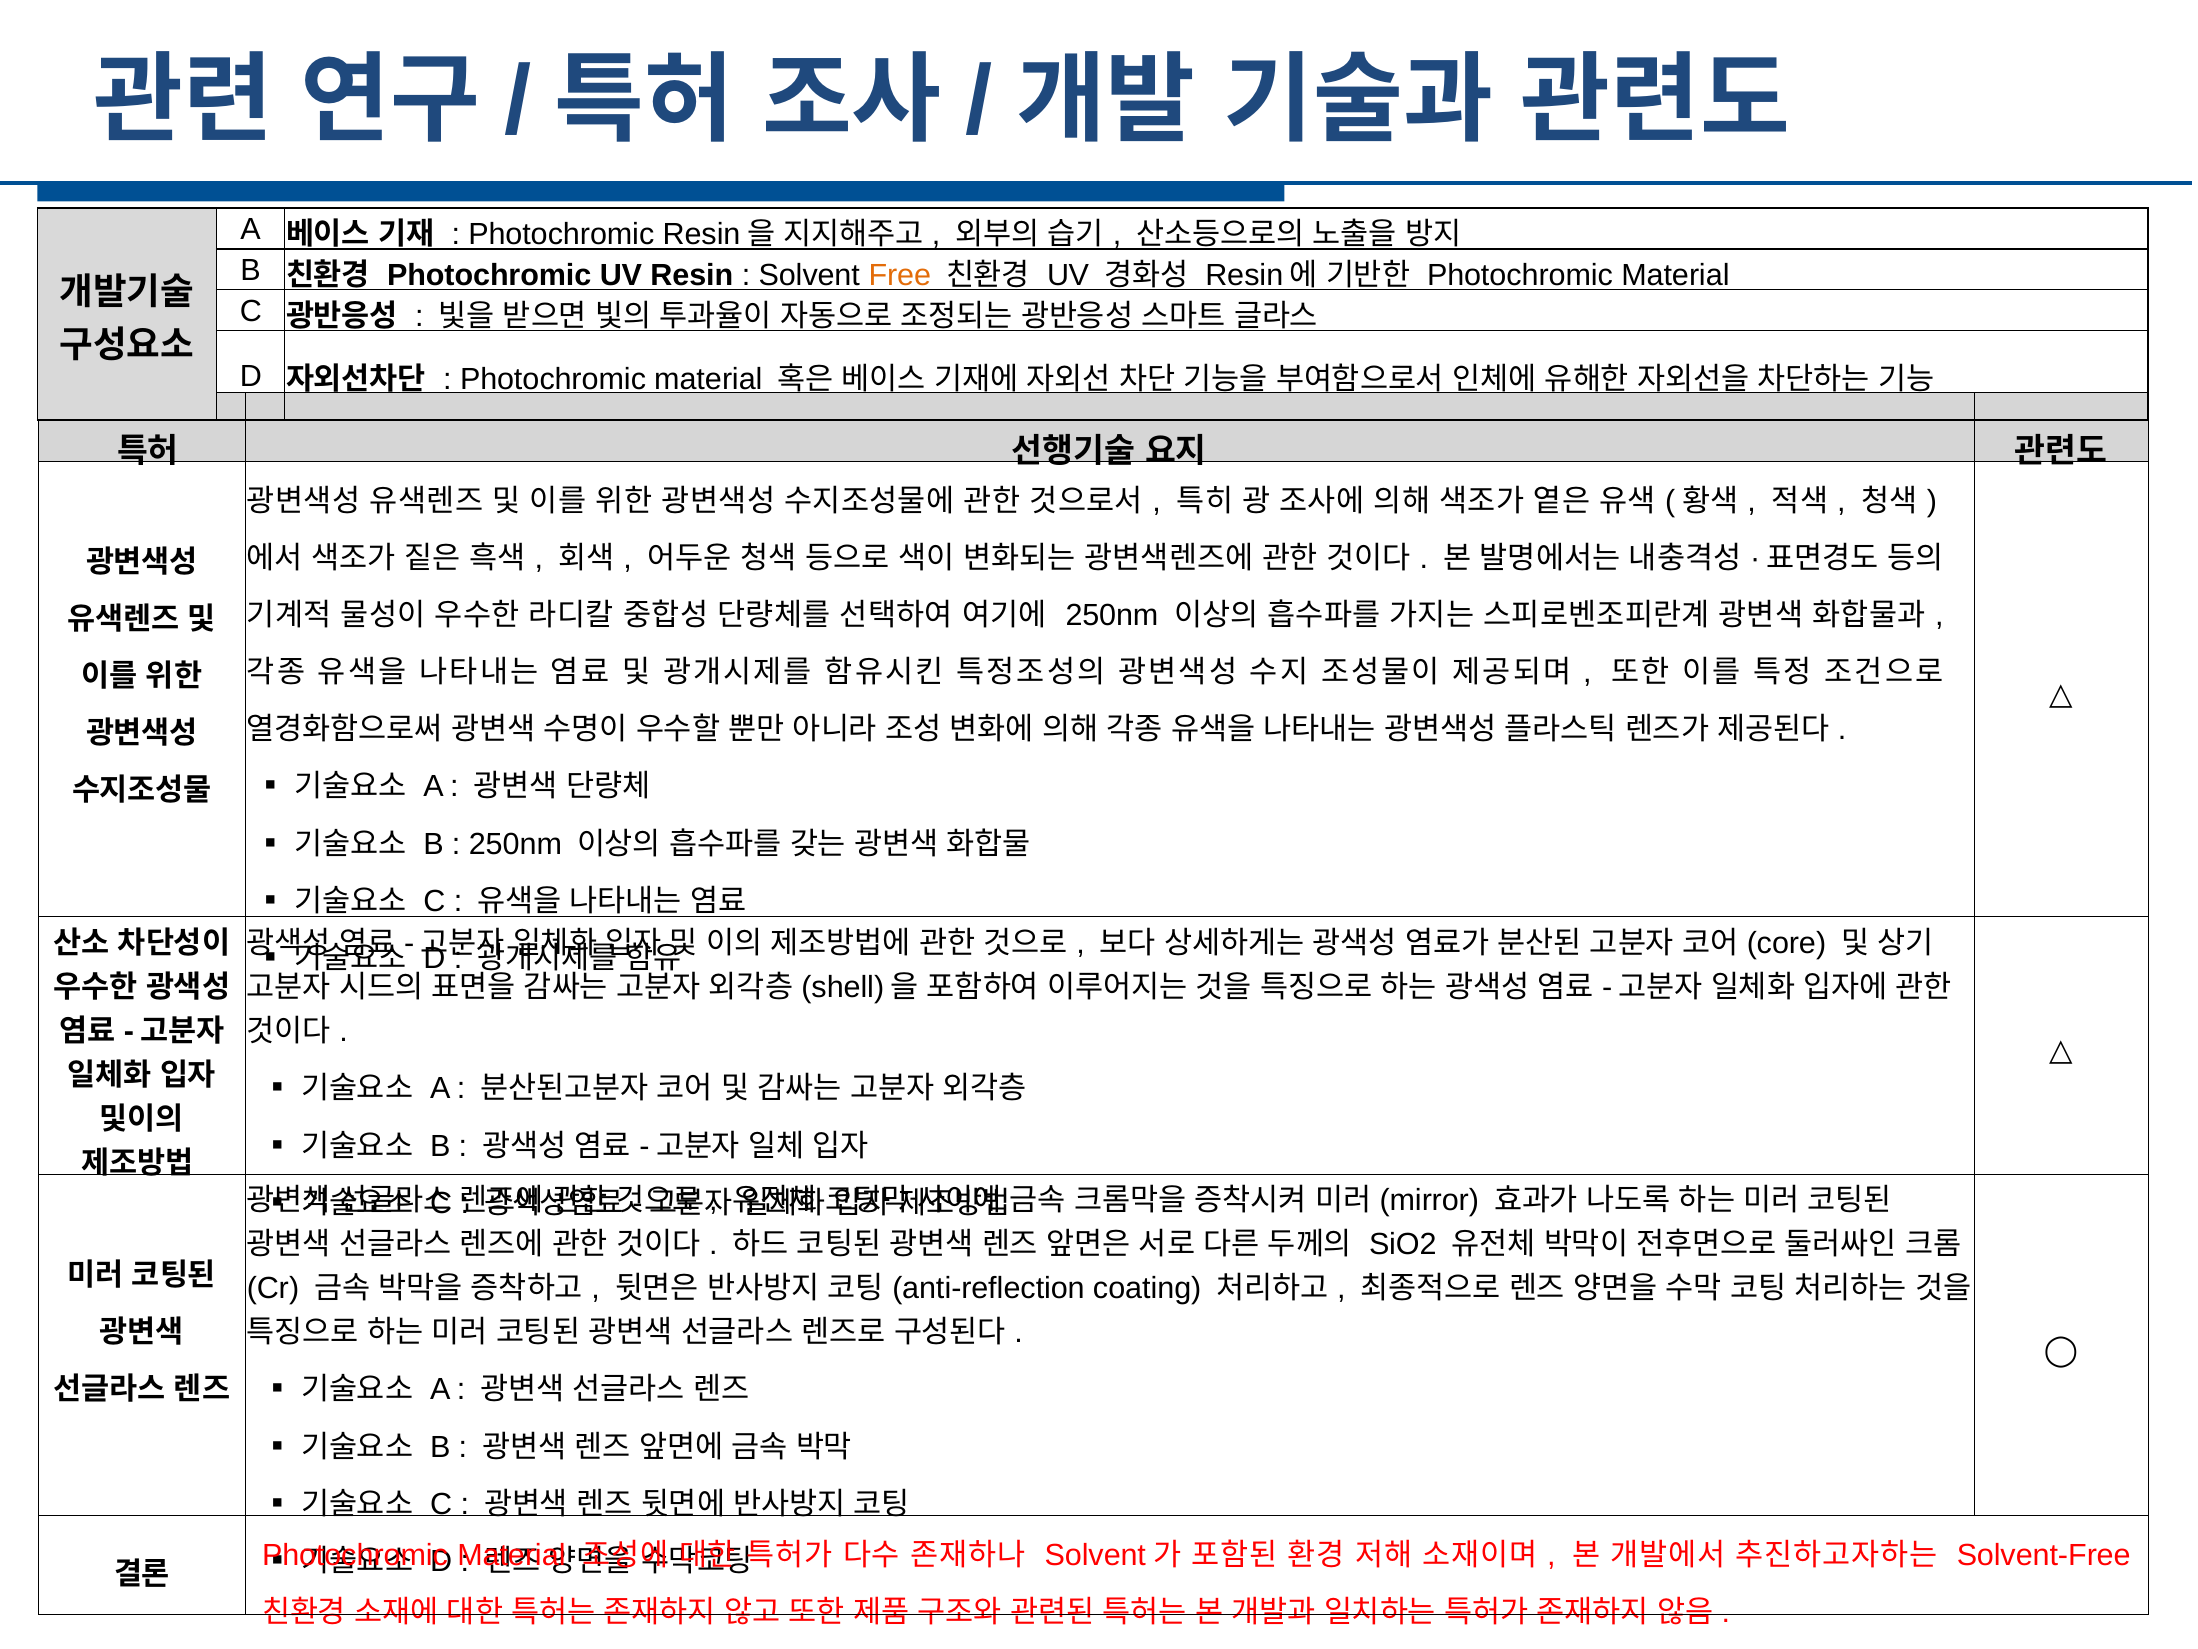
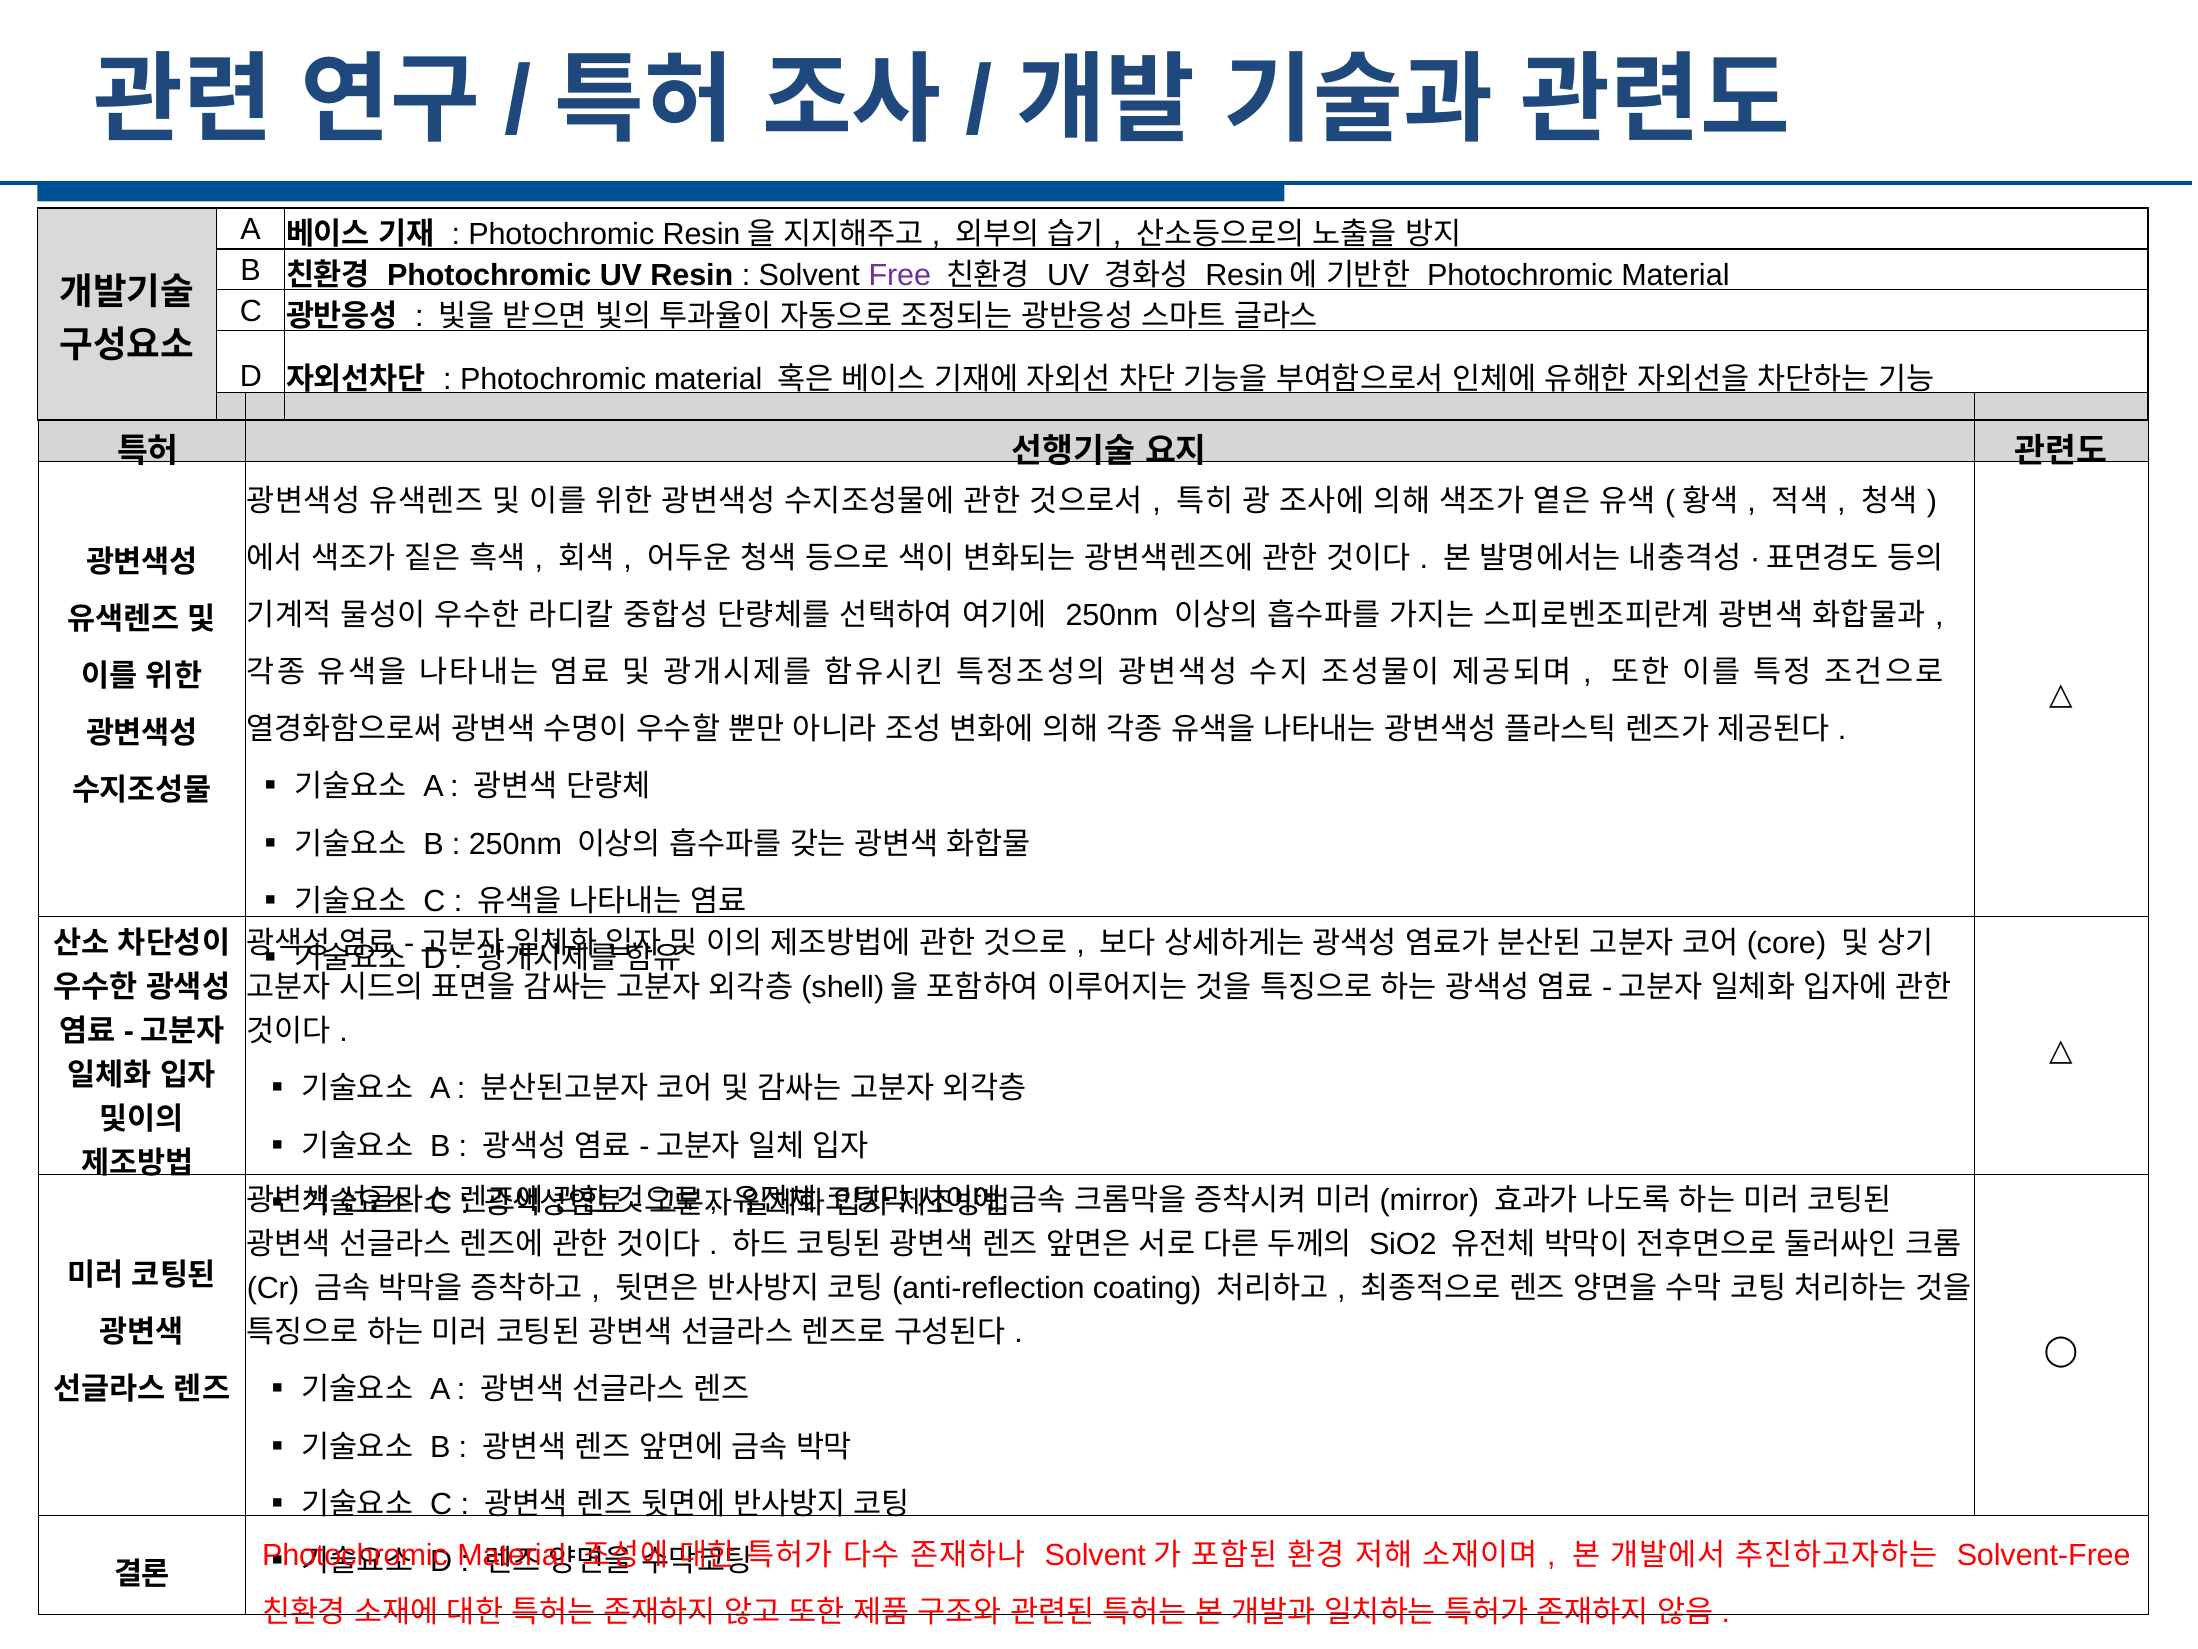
Free colour: orange -> purple (900, 275)
